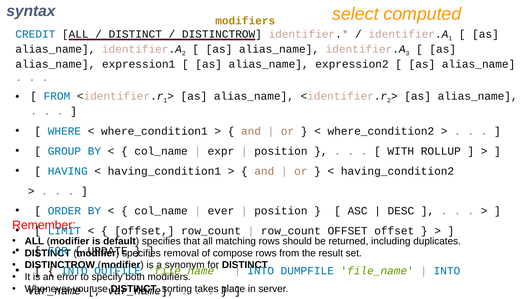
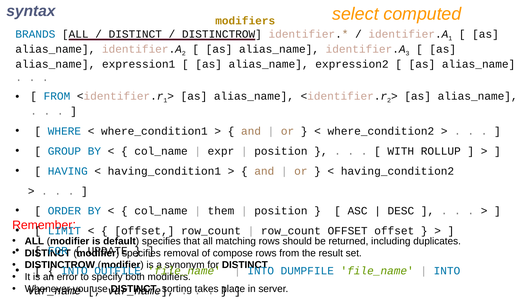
CREDIT: CREDIT -> BRANDS (35, 34)
ever: ever -> them (221, 211)
